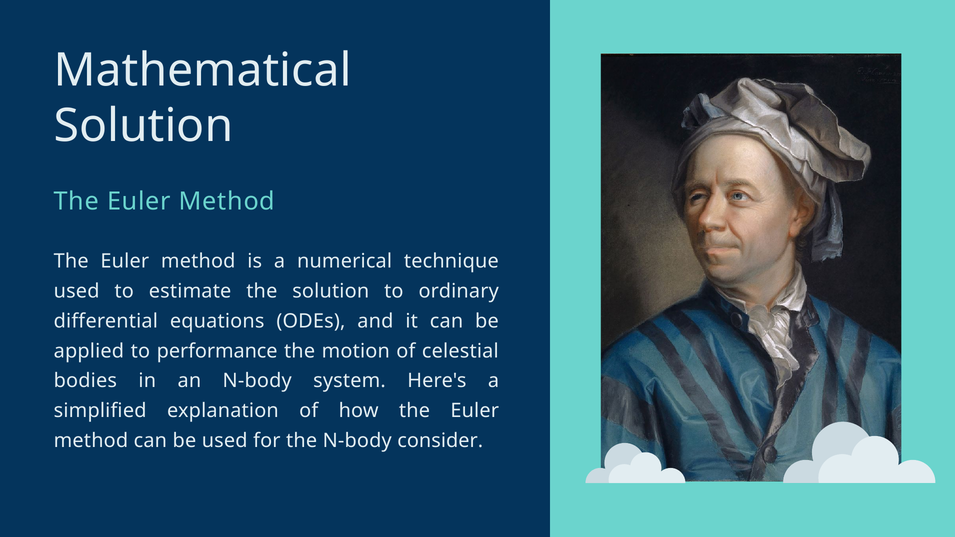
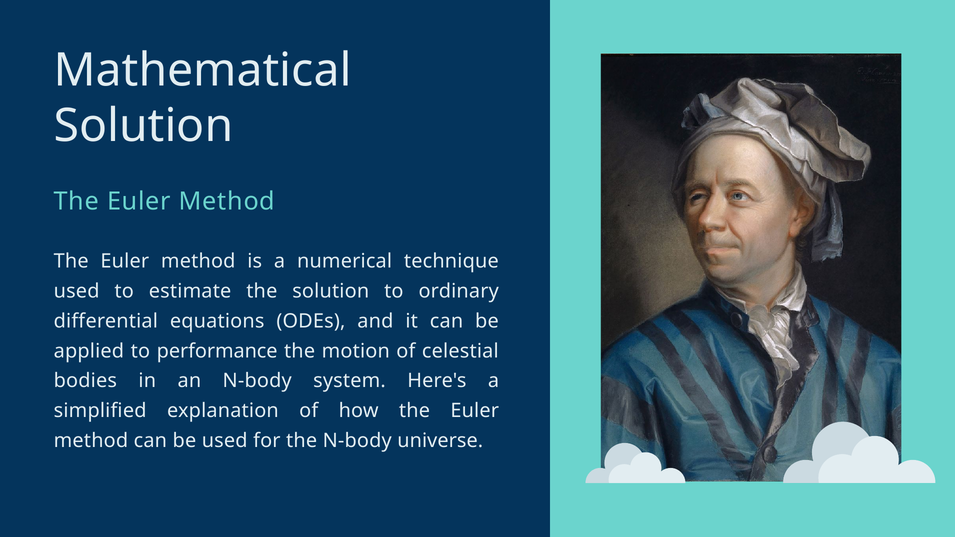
consider: consider -> universe (440, 441)
